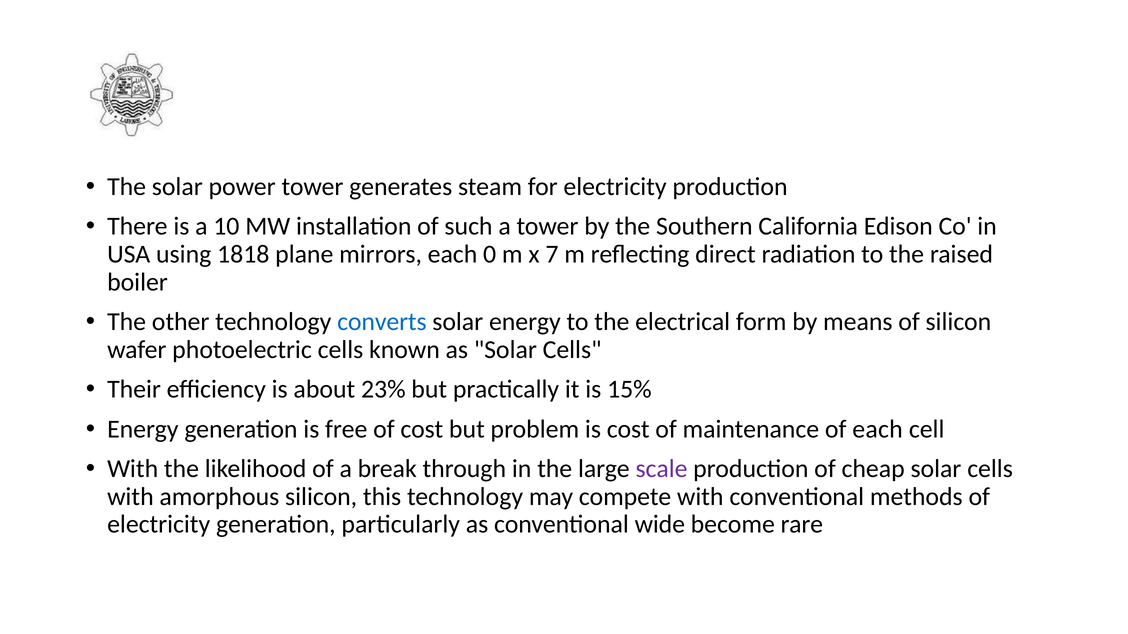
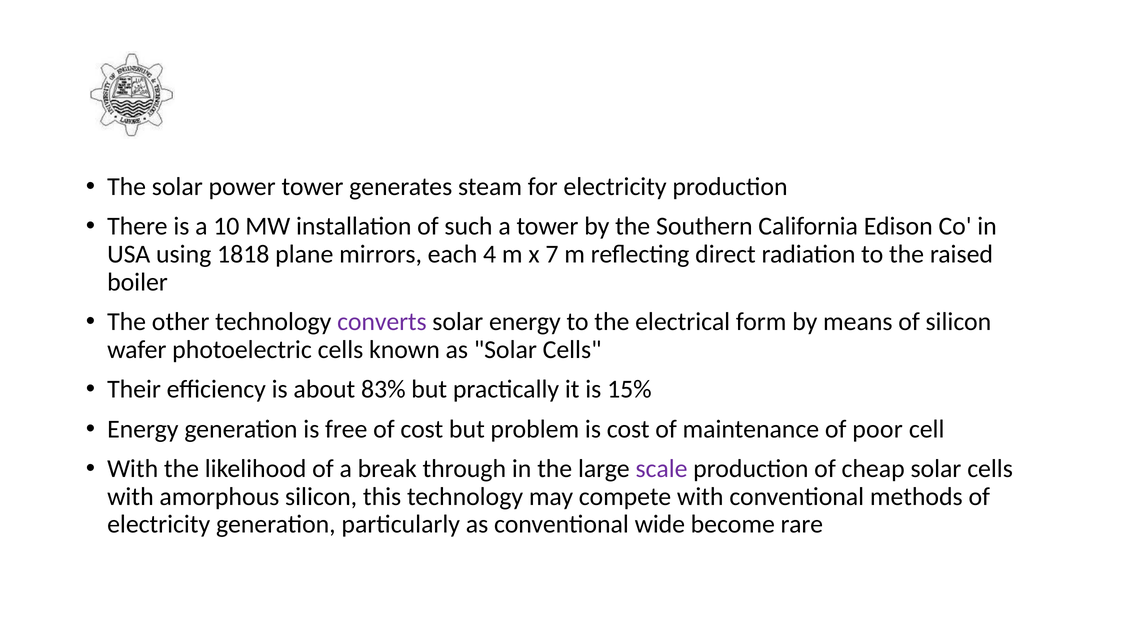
0: 0 -> 4 (490, 254)
converts colour: blue -> purple (382, 322)
23%: 23% -> 83% (383, 390)
of each: each -> poor (878, 429)
